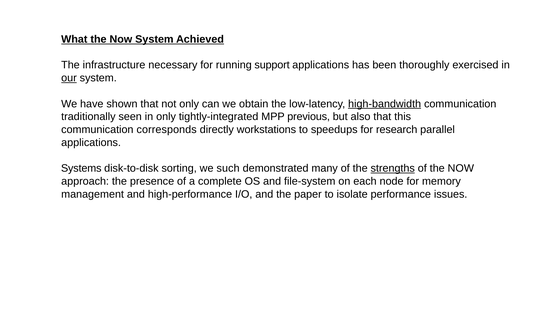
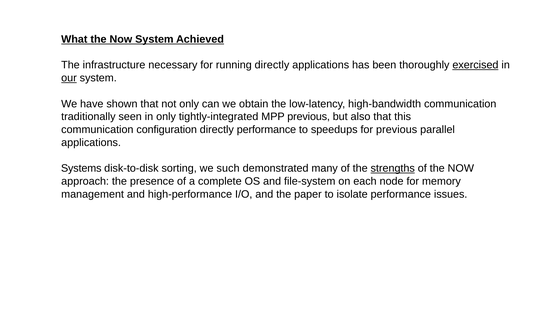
running support: support -> directly (272, 65)
exercised underline: none -> present (475, 65)
high-bandwidth underline: present -> none (385, 104)
corresponds: corresponds -> configuration (167, 129)
directly workstations: workstations -> performance (266, 129)
for research: research -> previous (397, 129)
